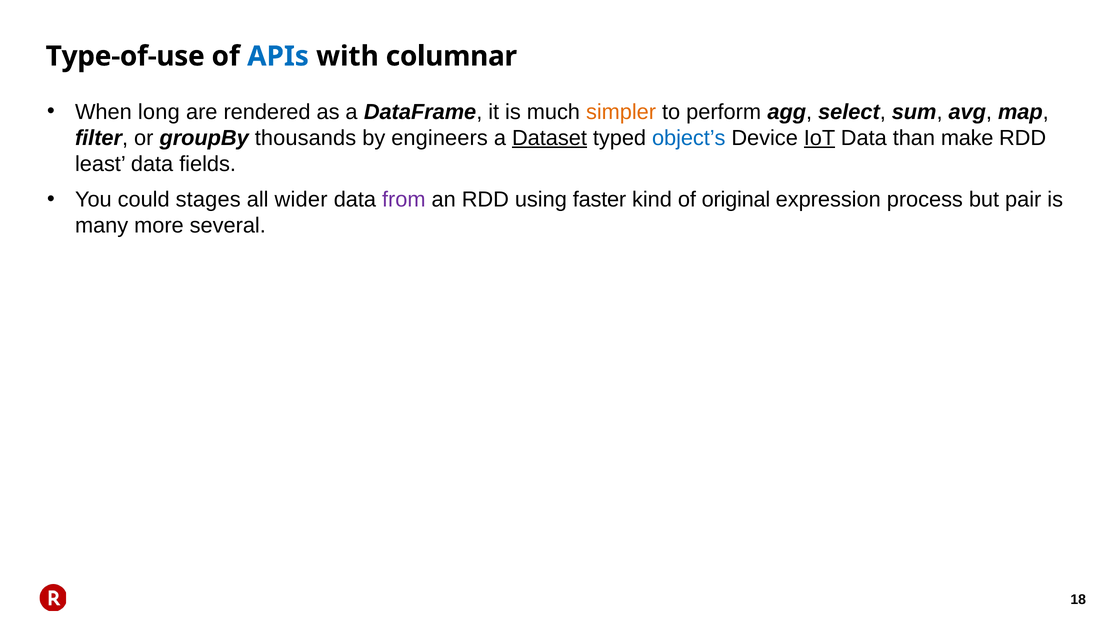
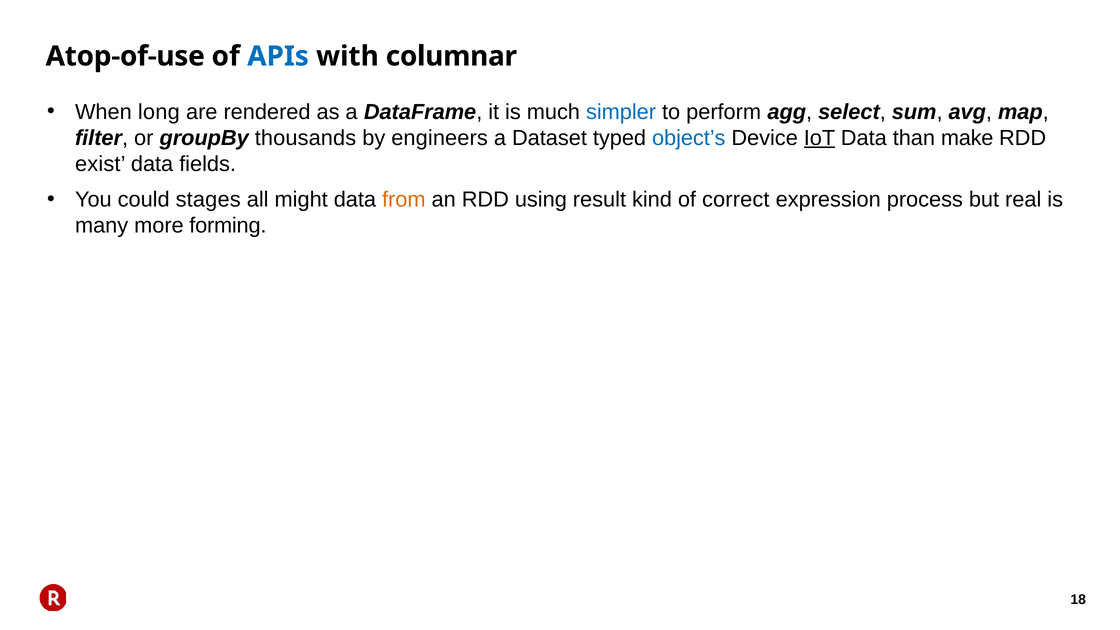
Type-of-use: Type-of-use -> Atop-of-use (125, 56)
simpler colour: orange -> blue (621, 112)
Dataset underline: present -> none (549, 138)
least: least -> exist (100, 164)
wider: wider -> might (301, 200)
from colour: purple -> orange (404, 200)
faster: faster -> result (599, 200)
original: original -> correct (736, 200)
pair: pair -> real (1023, 200)
several: several -> forming (228, 226)
